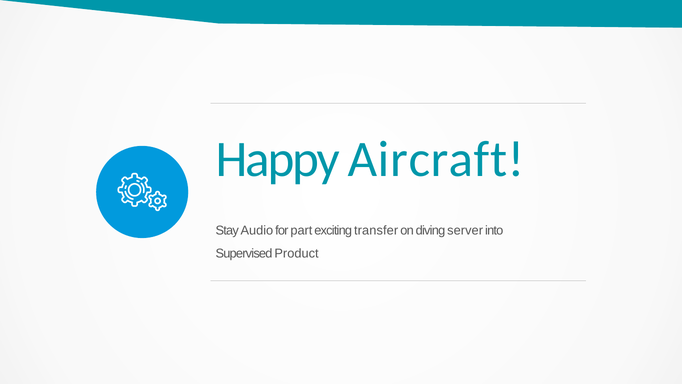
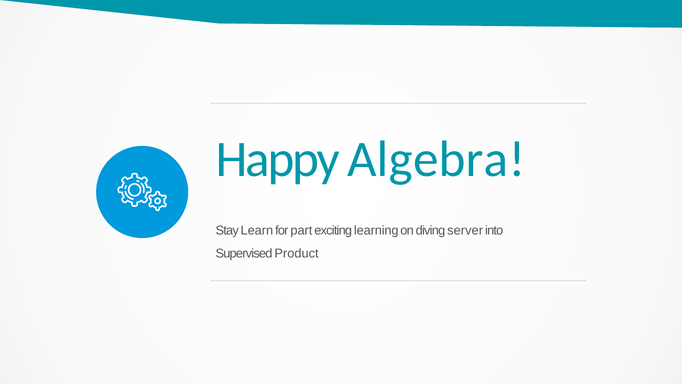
Aircraft: Aircraft -> Algebra (436, 159)
Audio: Audio -> Learn (257, 230)
transfer: transfer -> learning (376, 230)
